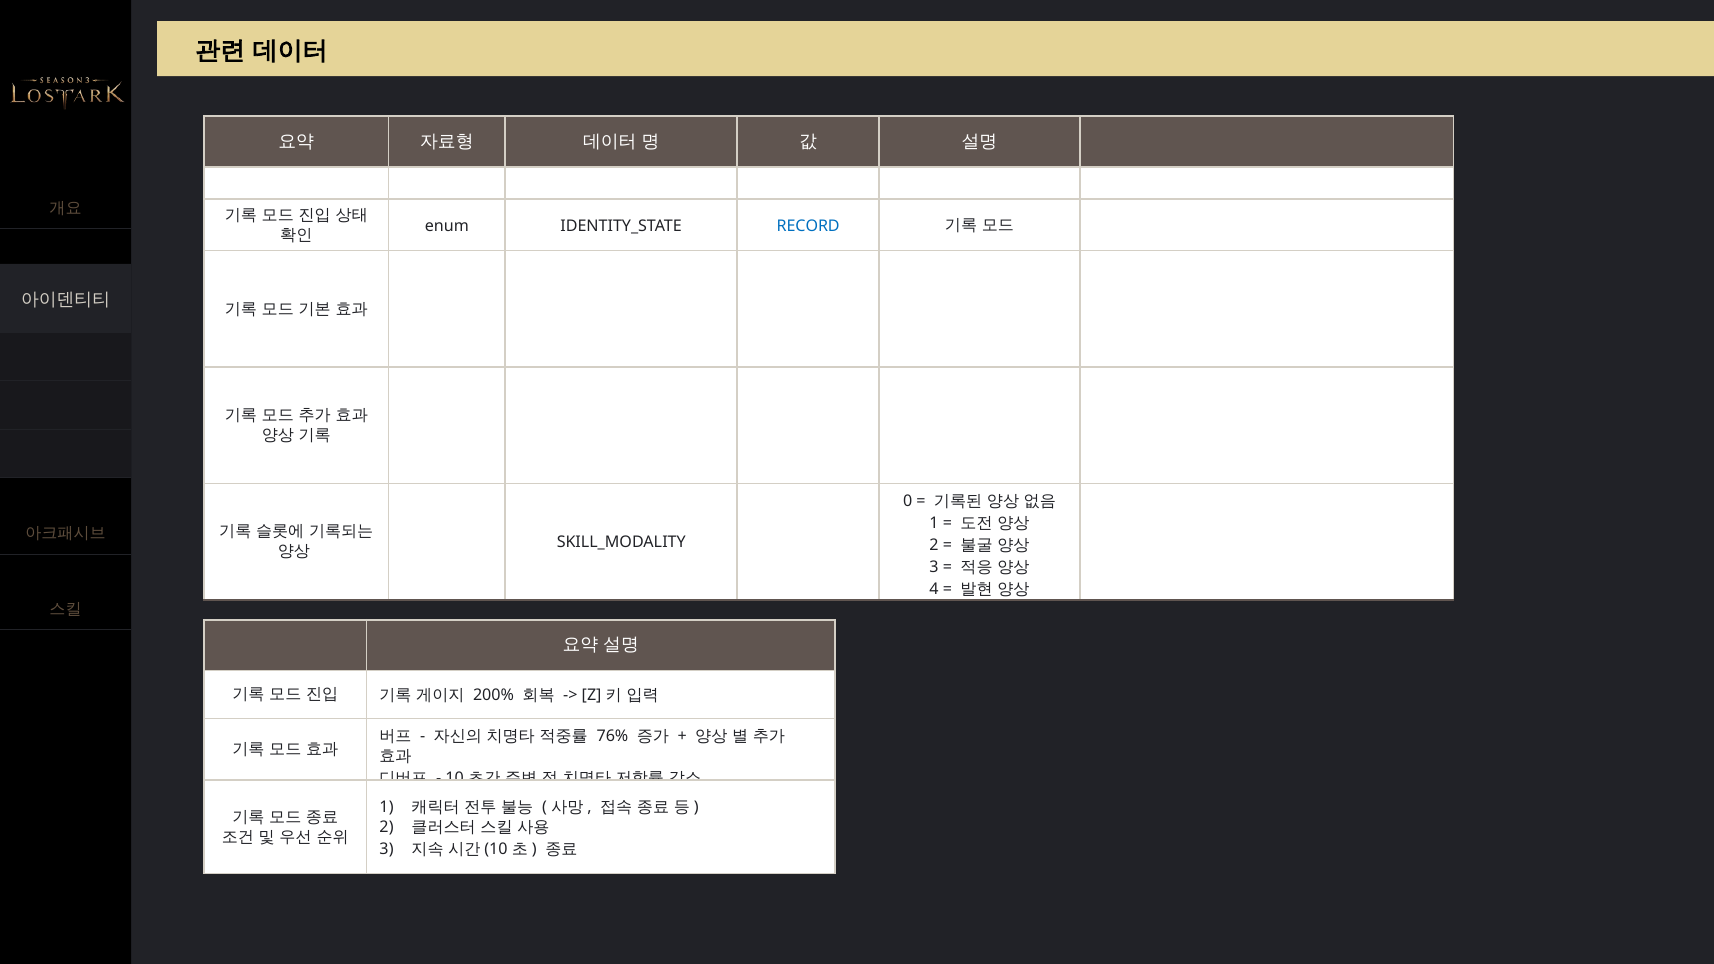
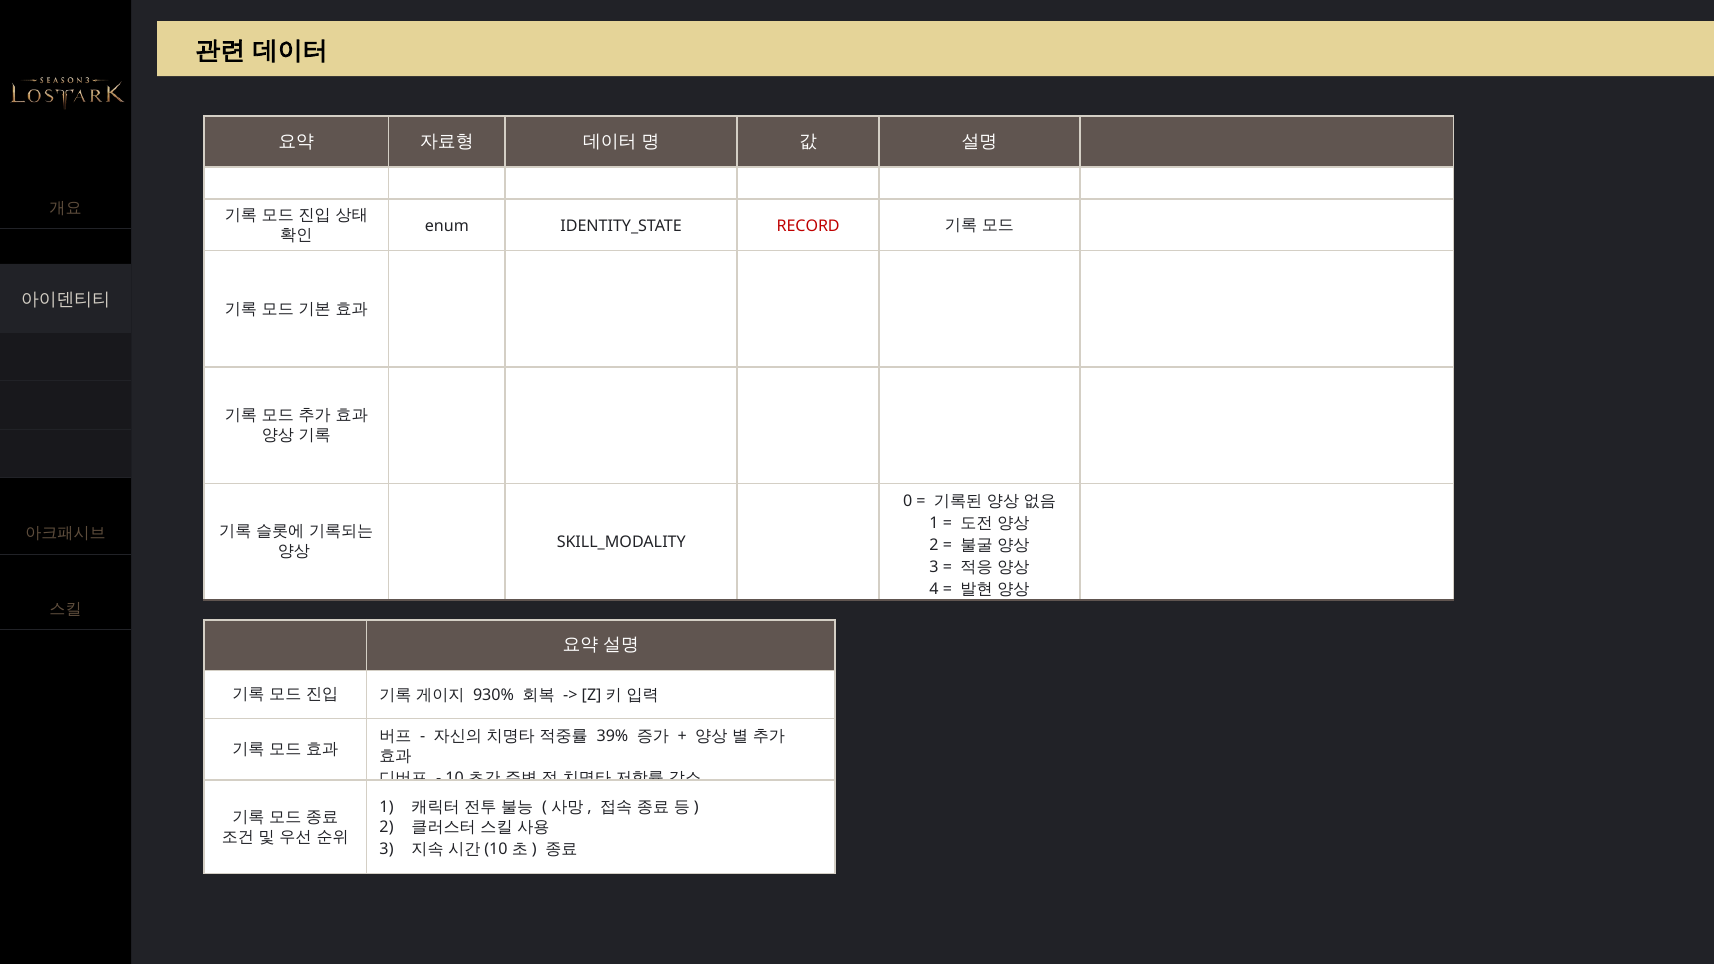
RECORD colour: blue -> red (808, 226)
200%: 200% -> 930% (493, 695)
76%: 76% -> 39% (612, 737)
